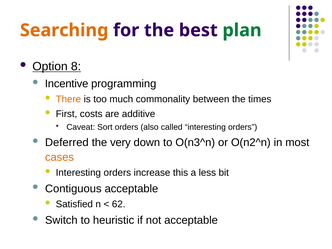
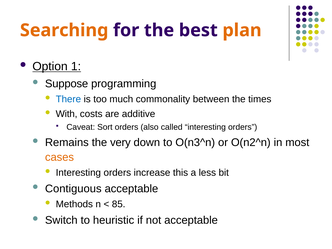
plan colour: green -> orange (242, 30)
8: 8 -> 1 (76, 66)
Incentive: Incentive -> Suppose (67, 84)
There colour: orange -> blue (68, 99)
First: First -> With (67, 114)
Deferred: Deferred -> Remains (67, 143)
Satisfied: Satisfied -> Methods (74, 204)
62: 62 -> 85 (119, 204)
